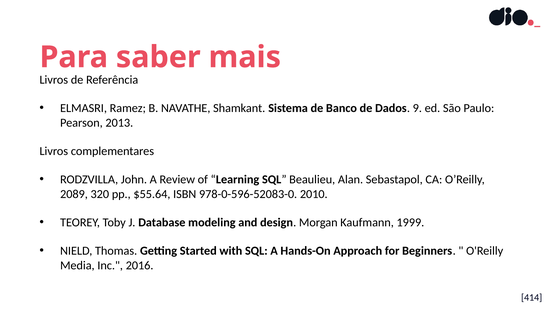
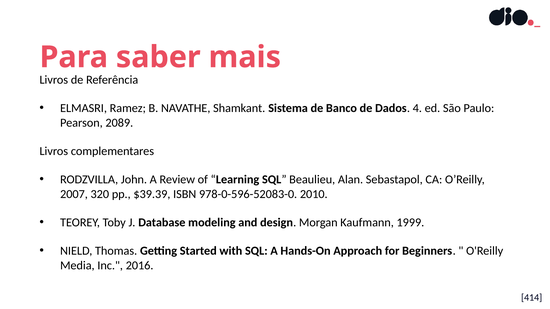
9: 9 -> 4 (417, 108)
2013: 2013 -> 2089 (119, 123)
2089: 2089 -> 2007 (74, 194)
$55.64: $55.64 -> $39.39 (152, 194)
